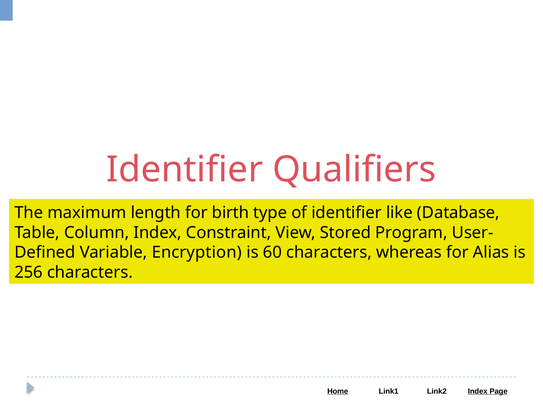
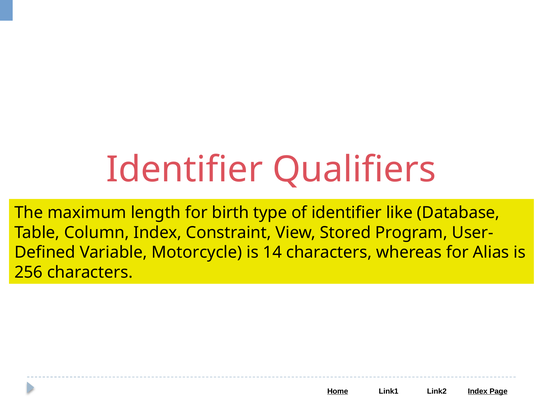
Encryption: Encryption -> Motorcycle (197, 253)
60: 60 -> 14 (272, 253)
